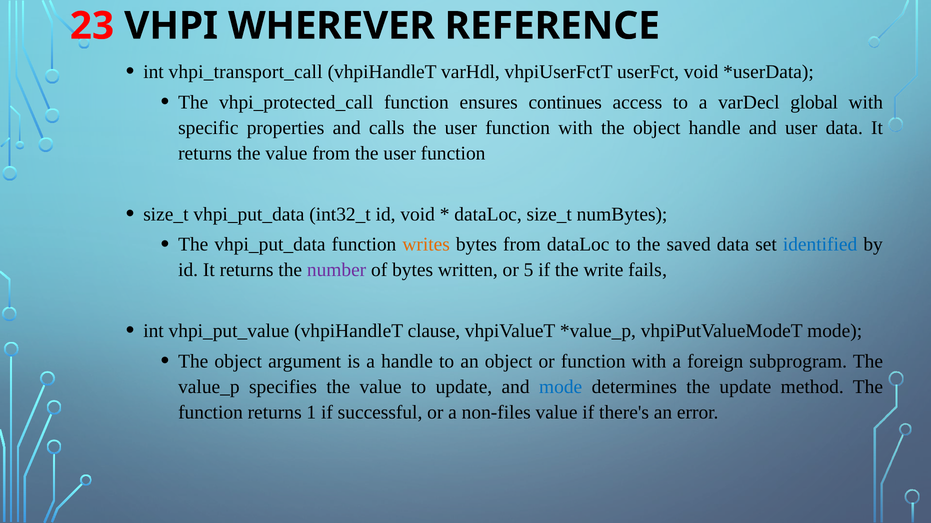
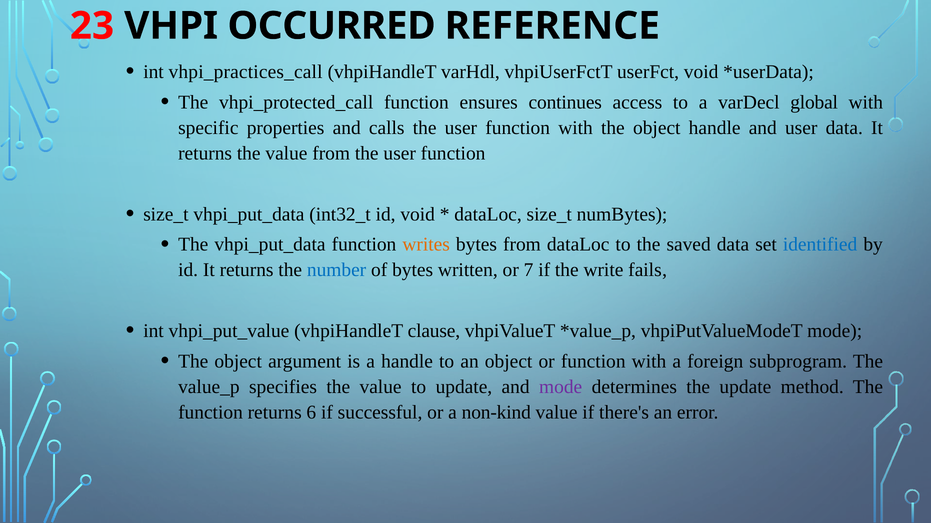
WHEREVER: WHEREVER -> OCCURRED (332, 26)
vhpi_transport_call: vhpi_transport_call -> vhpi_practices_call (246, 72)
number colour: purple -> blue (337, 270)
5: 5 -> 7 (528, 270)
mode colour: blue -> purple (561, 387)
1: 1 -> 6 (311, 413)
non-files: non-files -> non-kind (496, 413)
